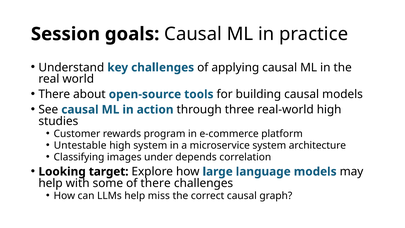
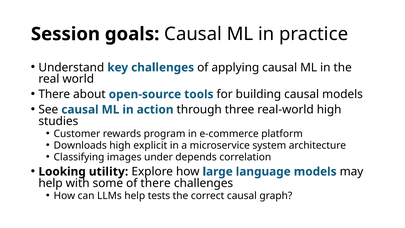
Untestable: Untestable -> Downloads (80, 145)
high system: system -> explicit (150, 145)
target: target -> utility (109, 171)
miss: miss -> tests (159, 196)
